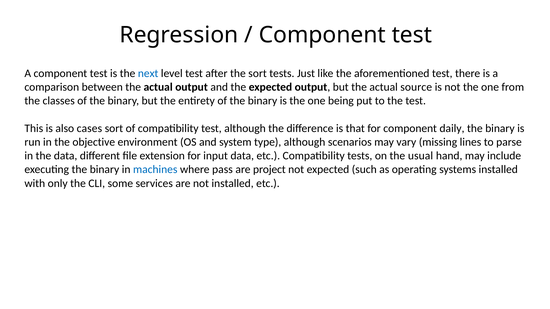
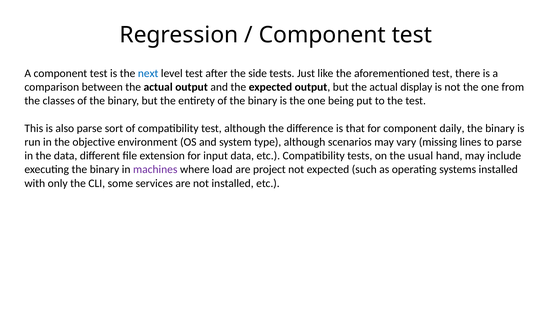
the sort: sort -> side (258, 73)
source: source -> display (416, 87)
also cases: cases -> parse (89, 128)
machines colour: blue -> purple (155, 170)
pass: pass -> load (222, 170)
